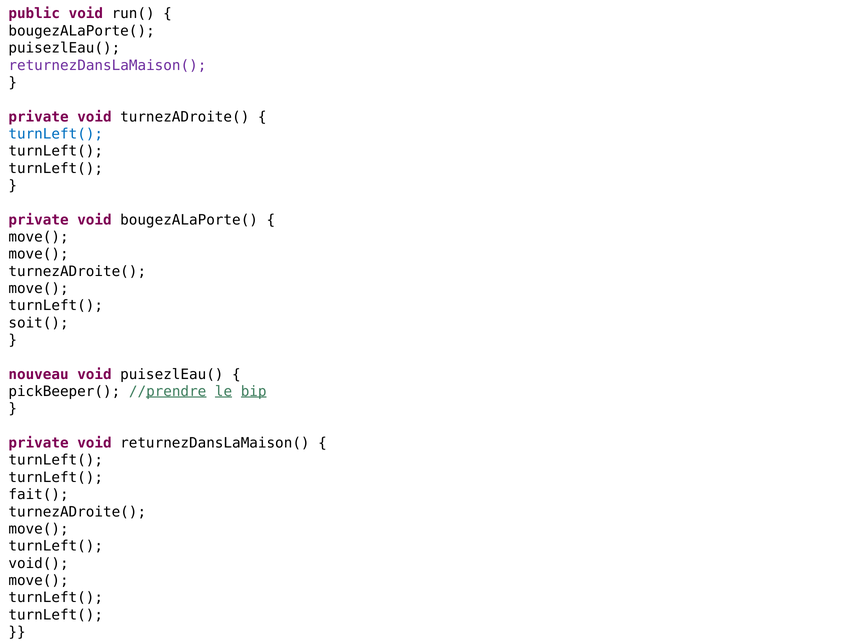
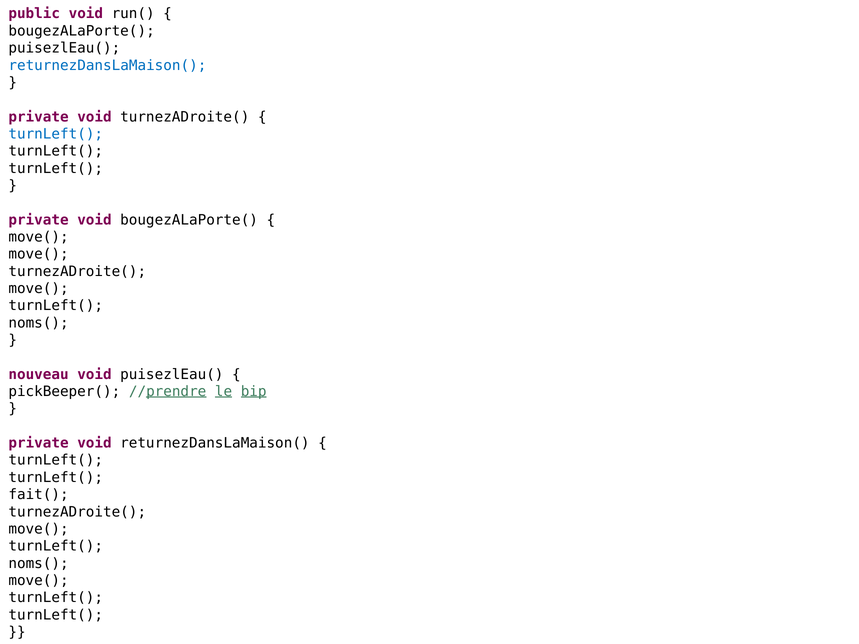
returnezDansLaMaison( colour: purple -> blue (107, 65)
soit(: soit( -> noms( (39, 323)
void(: void( -> noms( (39, 564)
